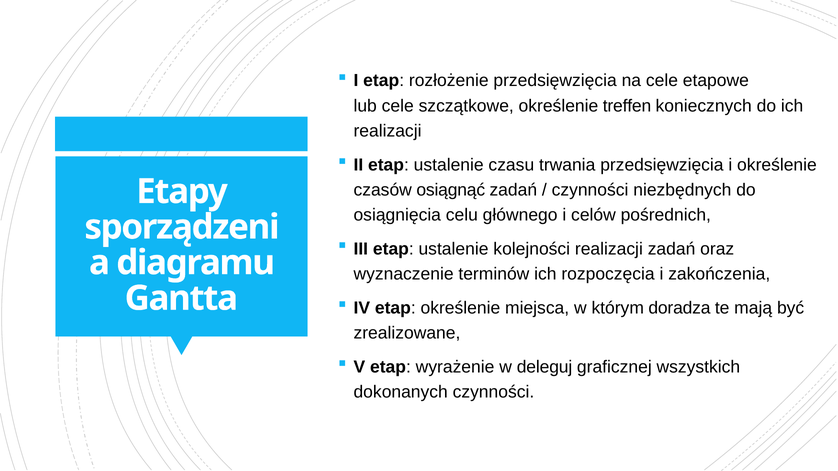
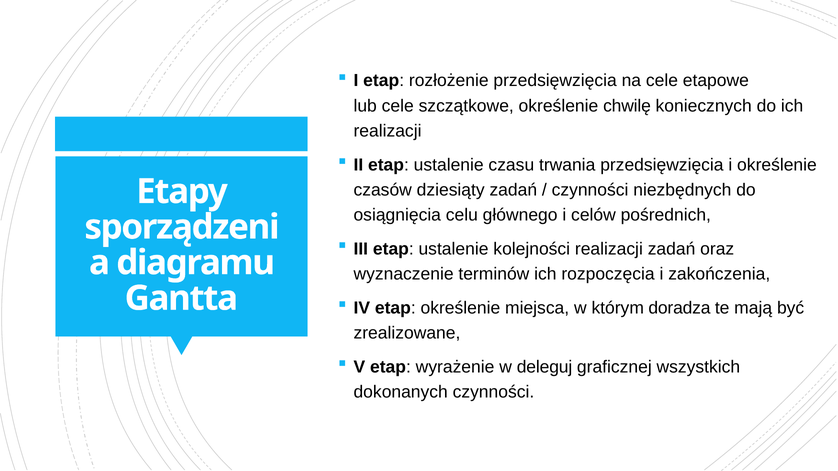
treffen: treffen -> chwilę (627, 106)
osiągnąć: osiągnąć -> dziesiąty (451, 190)
